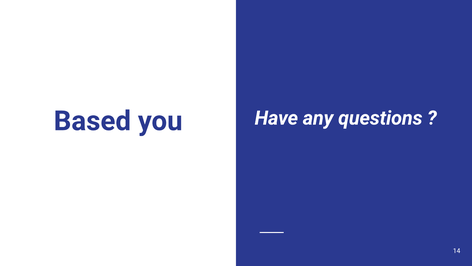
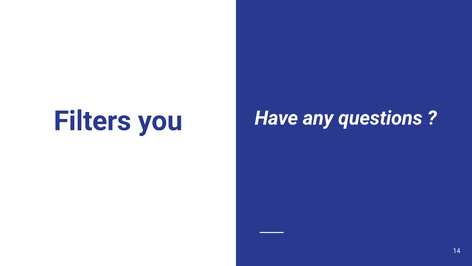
Based: Based -> Filters (92, 121)
